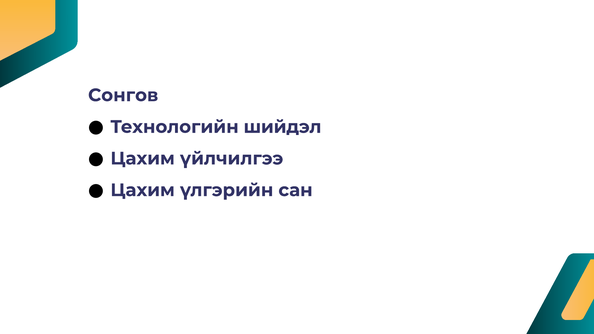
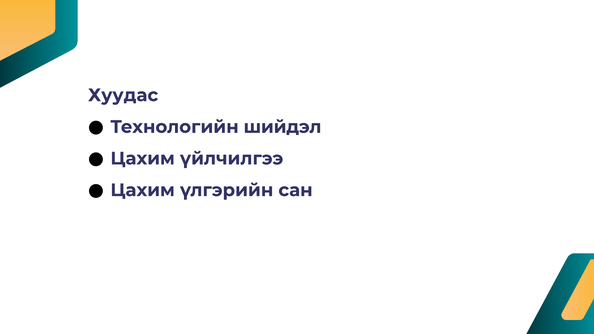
Сонгов: Сонгов -> Хуудас (123, 95)
